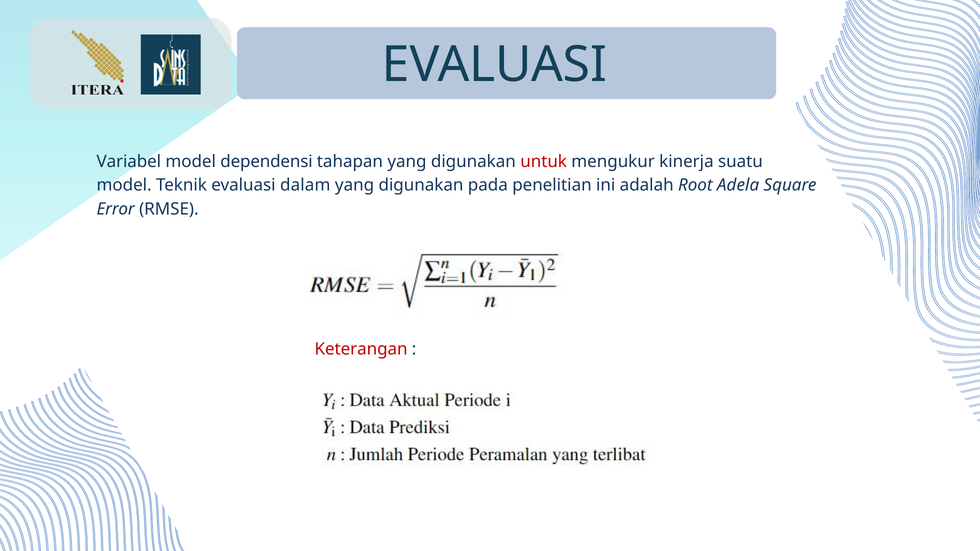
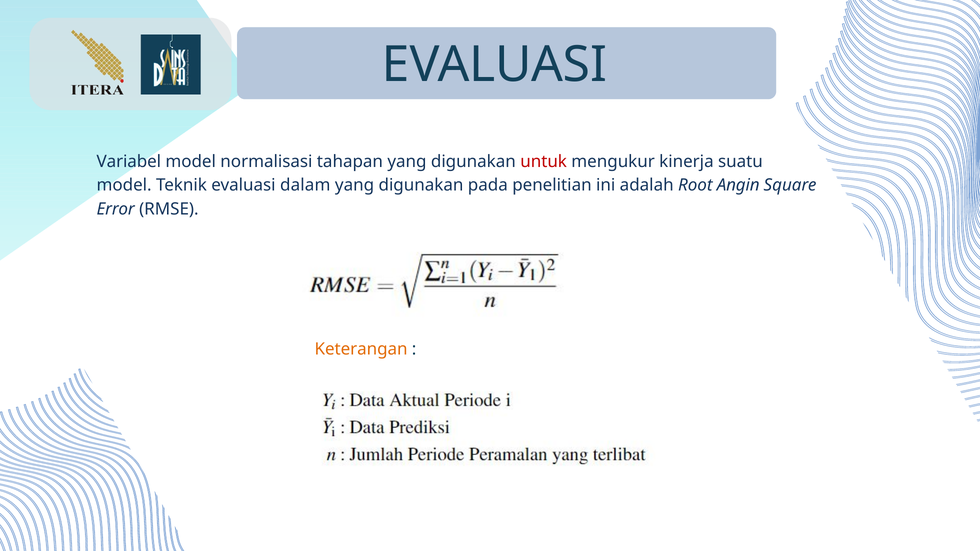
dependensi: dependensi -> normalisasi (266, 161)
Adela: Adela -> Angin (738, 185)
Keterangan colour: red -> orange (361, 349)
